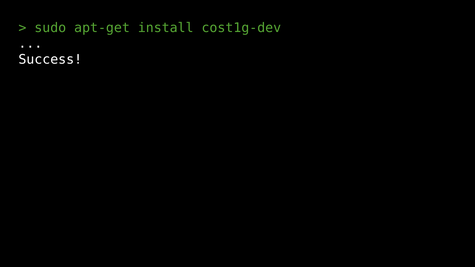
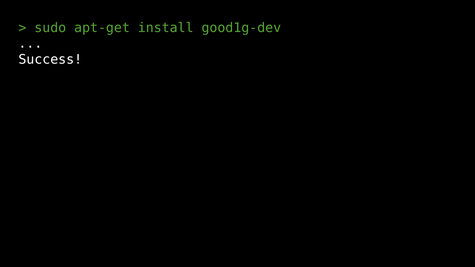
cost1g-dev: cost1g-dev -> good1g-dev (241, 28)
